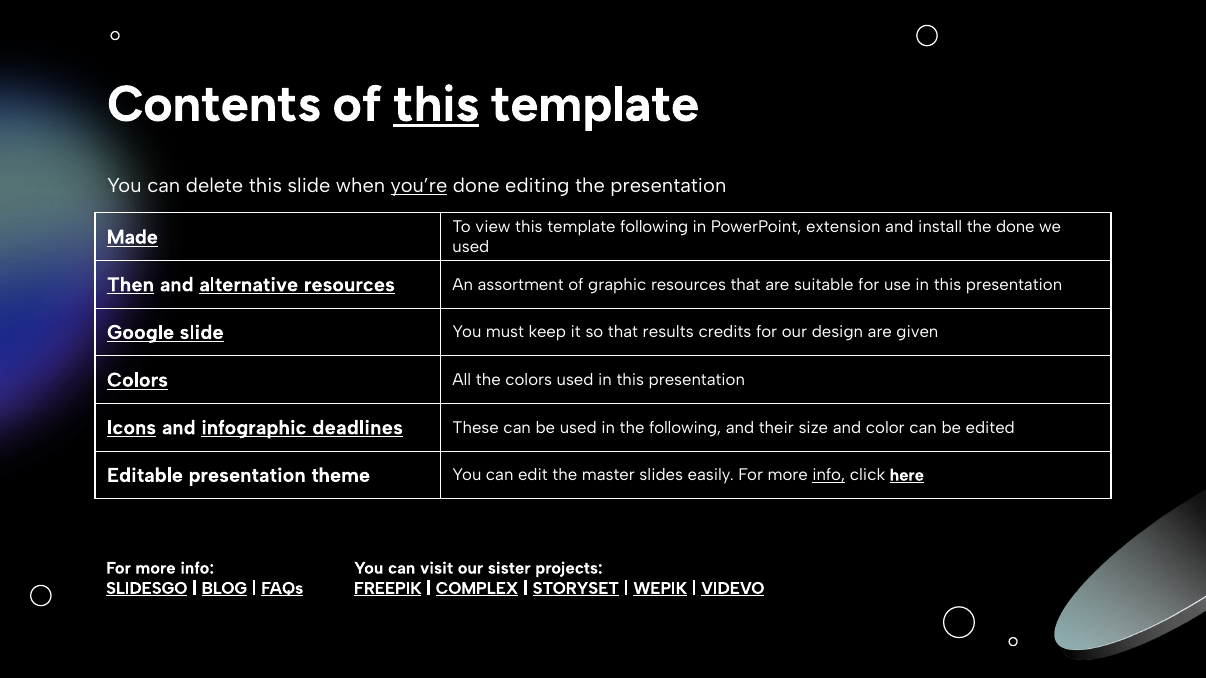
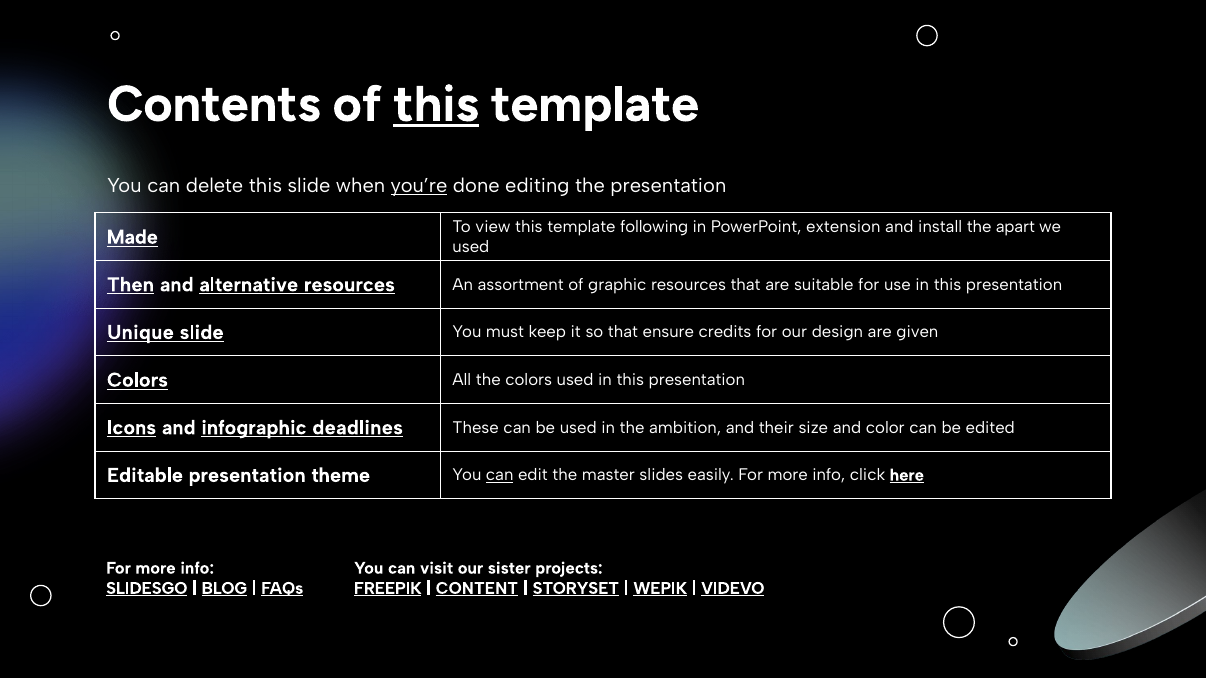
the done: done -> apart (1015, 227)
Google: Google -> Unique (140, 333)
results: results -> ensure (668, 332)
the following: following -> ambition (685, 428)
can underline: none -> present (500, 475)
info underline: present -> none (829, 475)
COMPLEX: COMPLEX -> CONTENT (477, 589)
